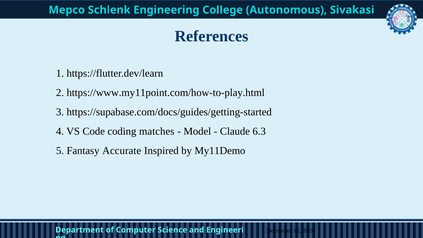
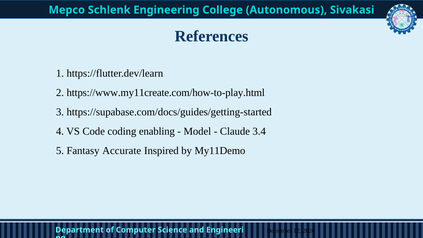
https://www.my11point.com/how-to-play.html: https://www.my11point.com/how-to-play.html -> https://www.my11create.com/how-to-play.html (166, 93)
matches: matches -> enabling (157, 131)
6.3: 6.3 -> 3.4 (259, 131)
